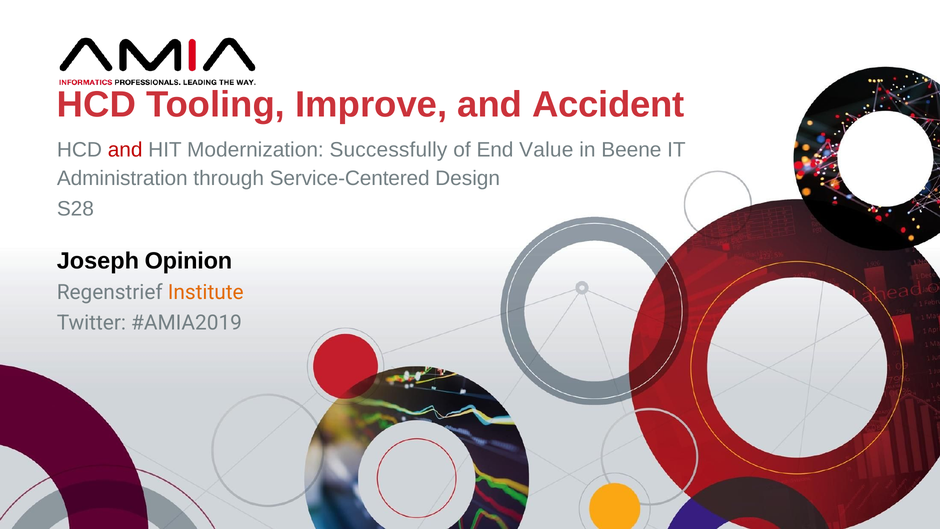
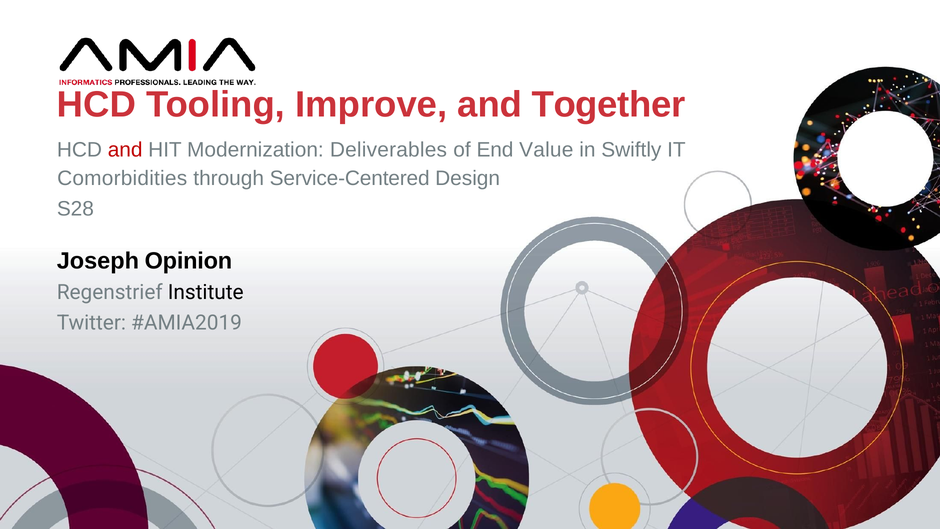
Accident: Accident -> Together (608, 105)
Successfully: Successfully -> Deliverables (388, 150)
Beene: Beene -> Swiftly (631, 150)
Administration: Administration -> Comorbidities (122, 178)
Institute colour: orange -> black (206, 292)
